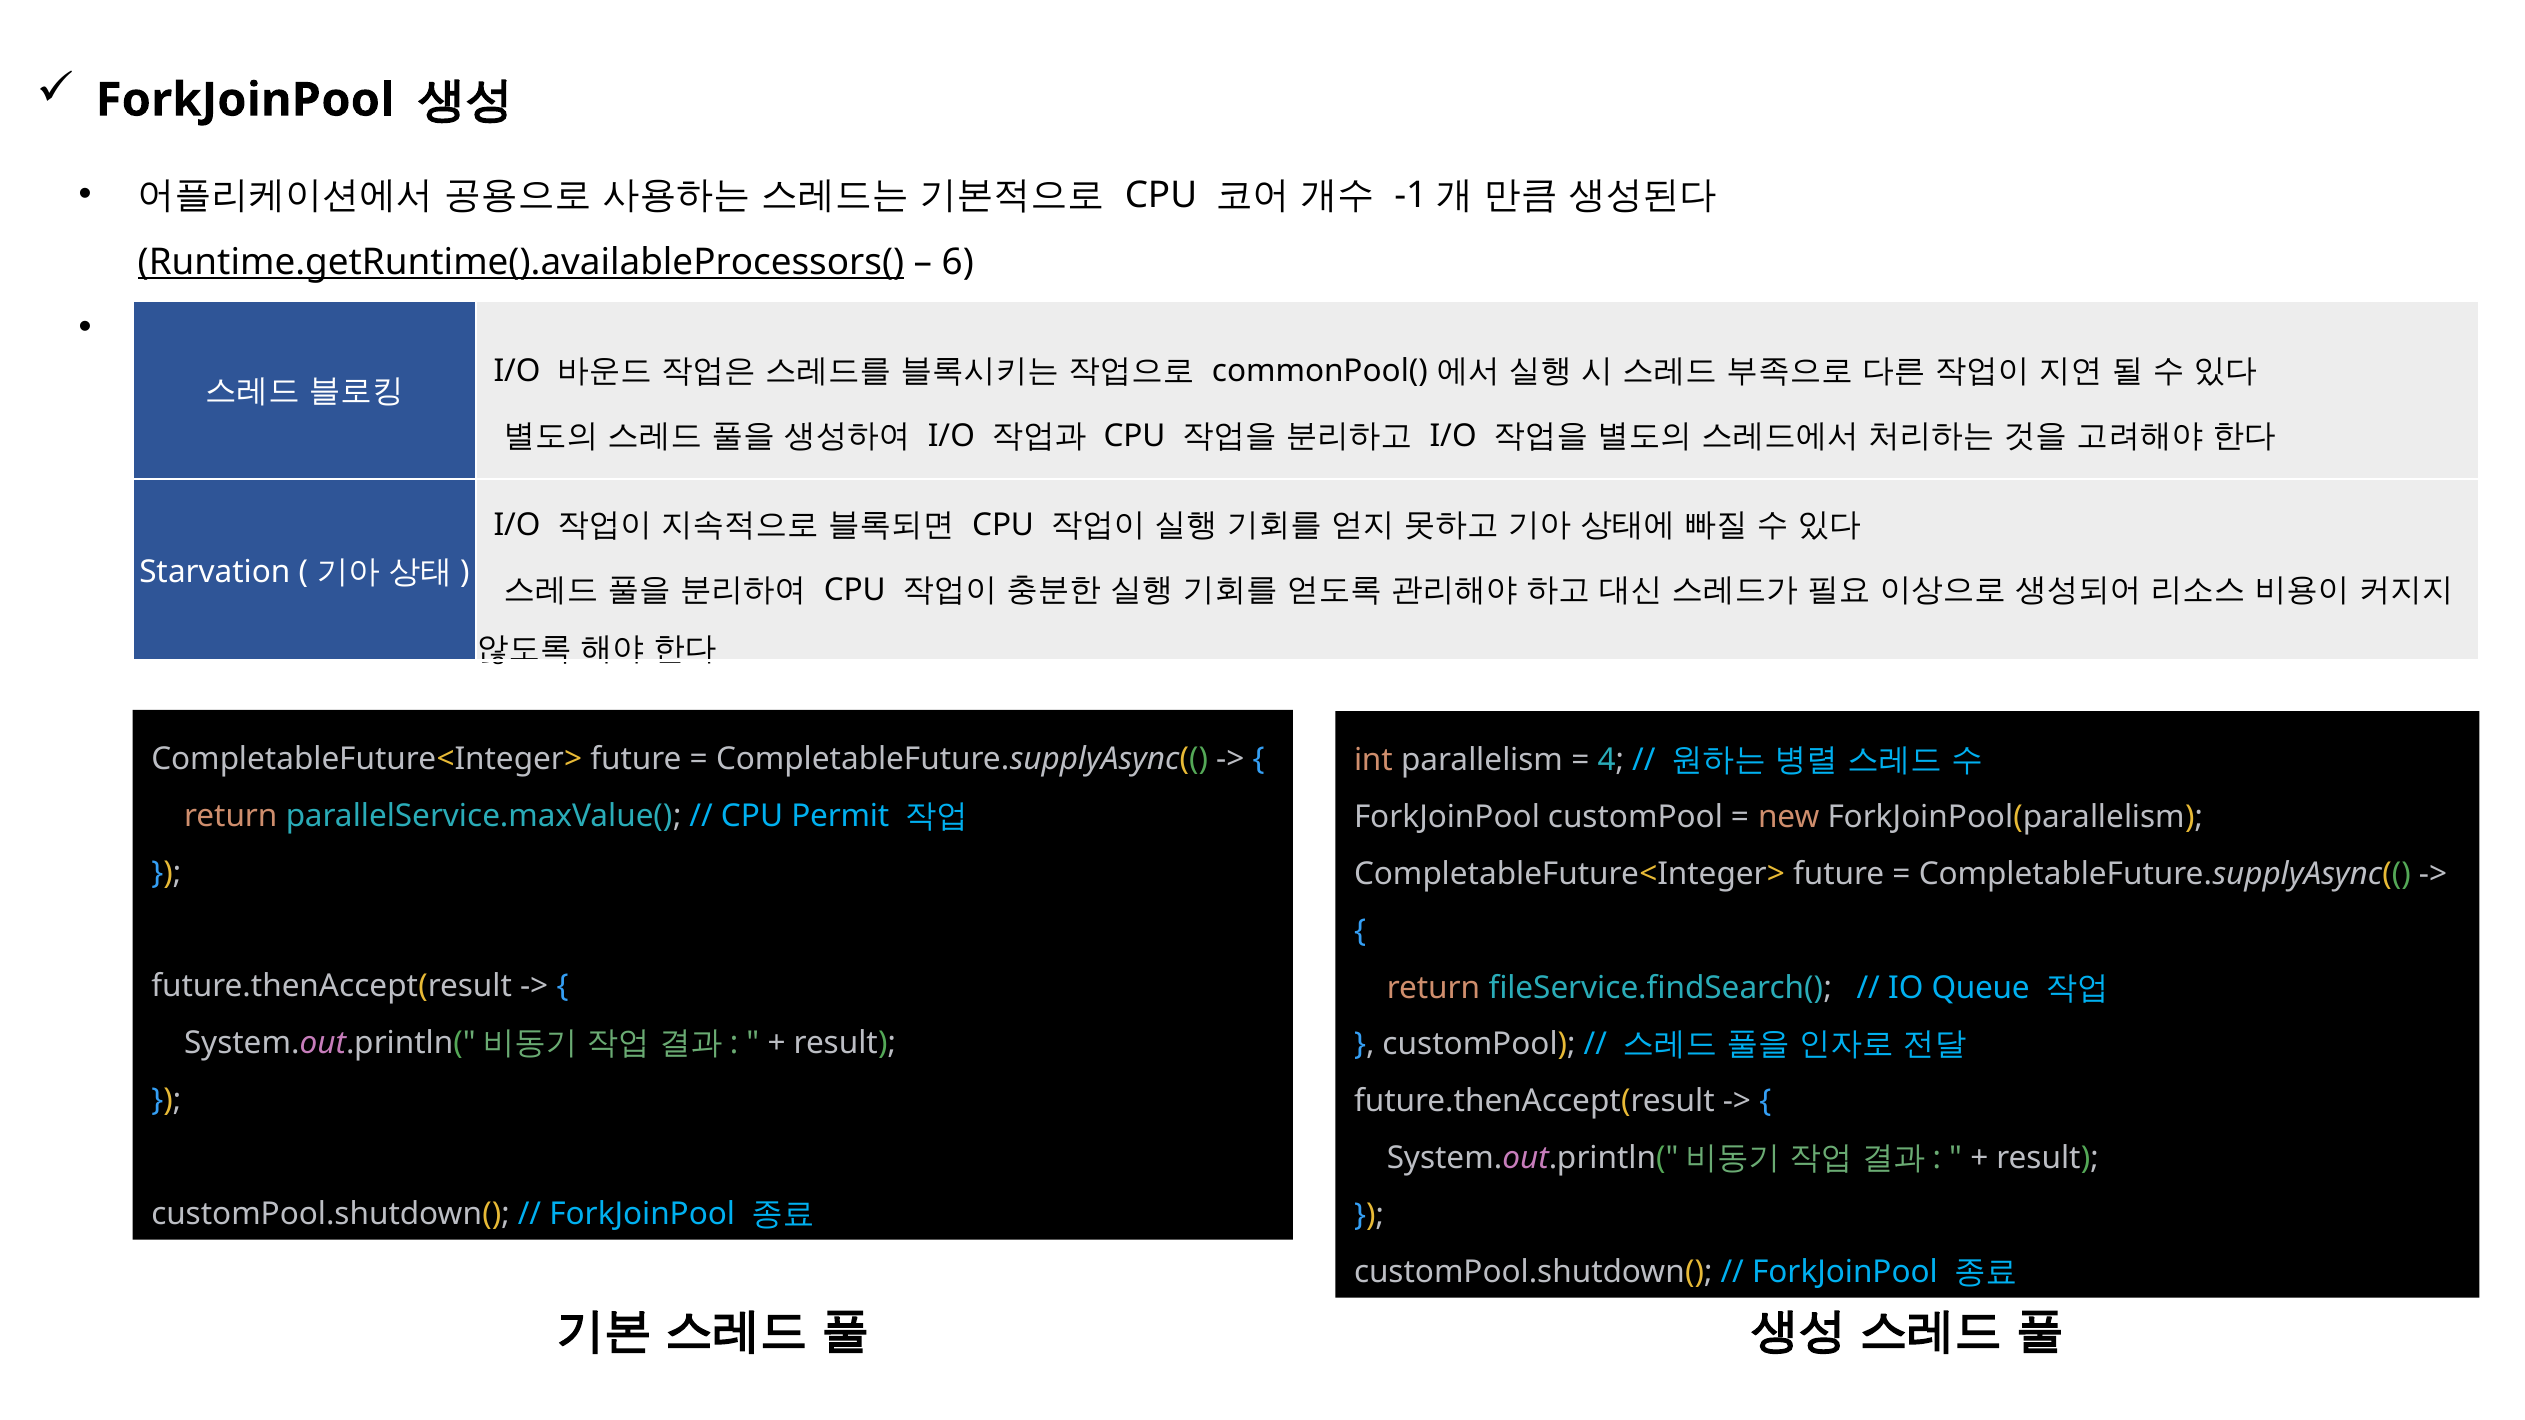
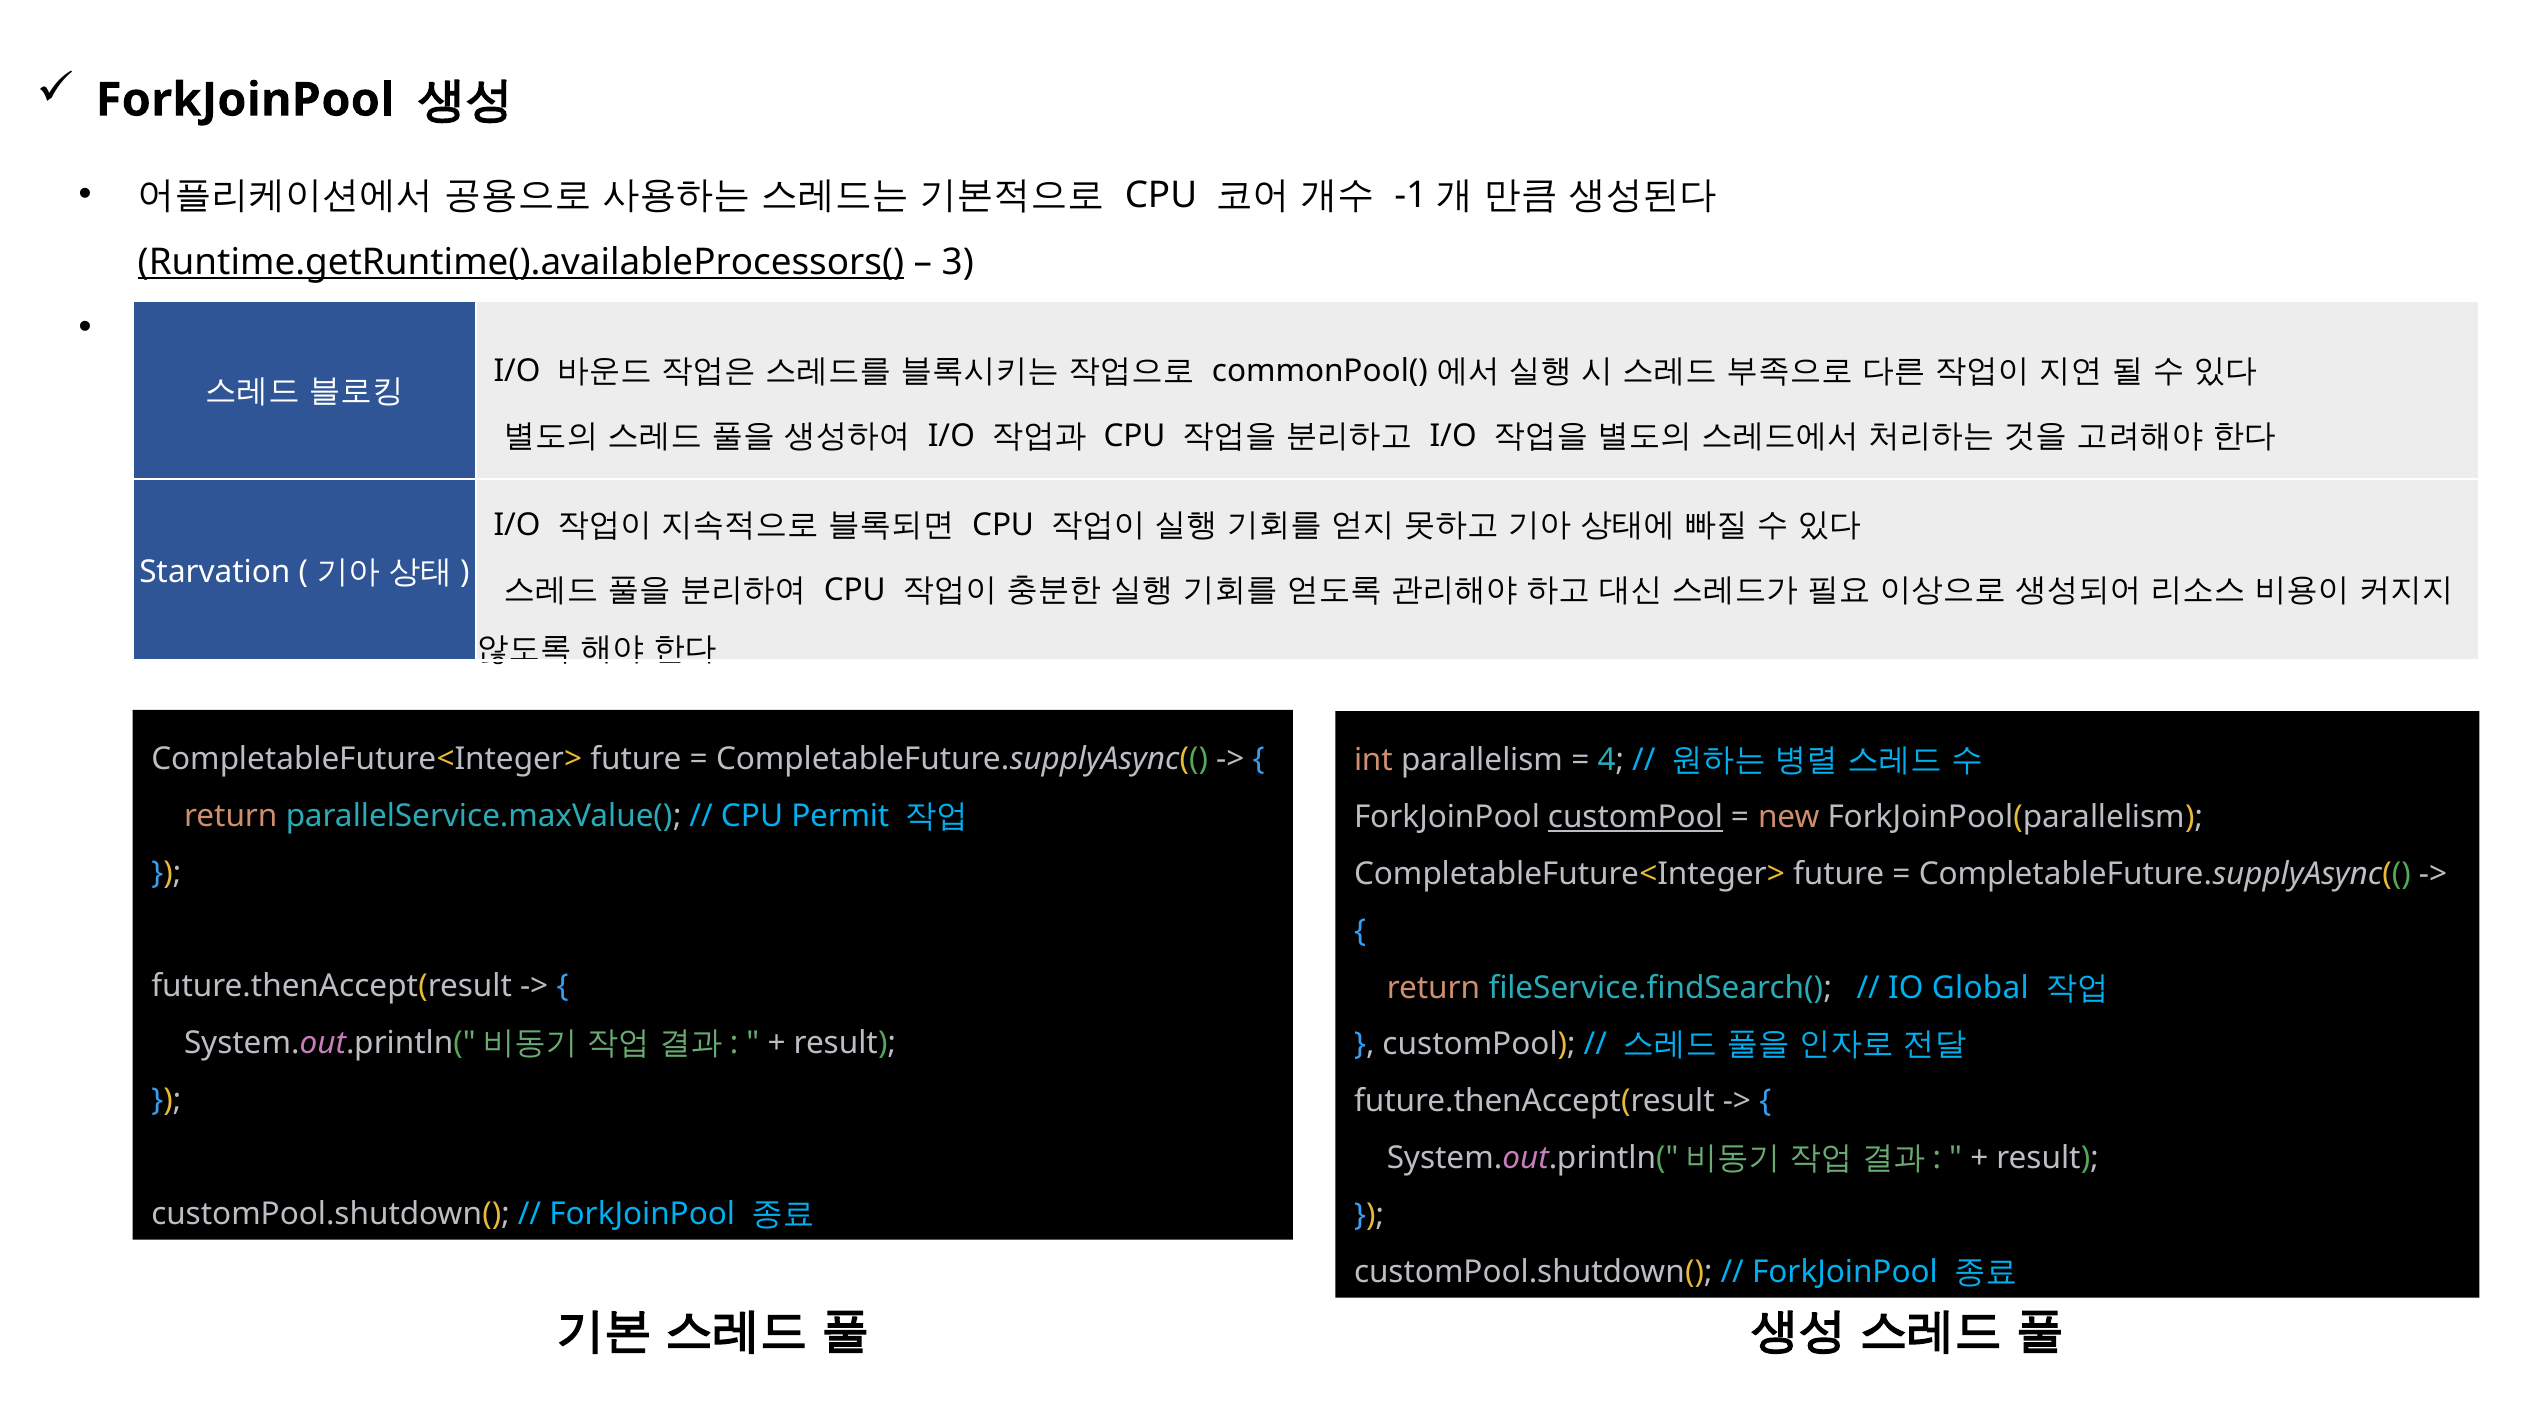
6: 6 -> 3 (958, 262)
customPool underline: none -> present (1635, 817)
Queue: Queue -> Global (1980, 988)
